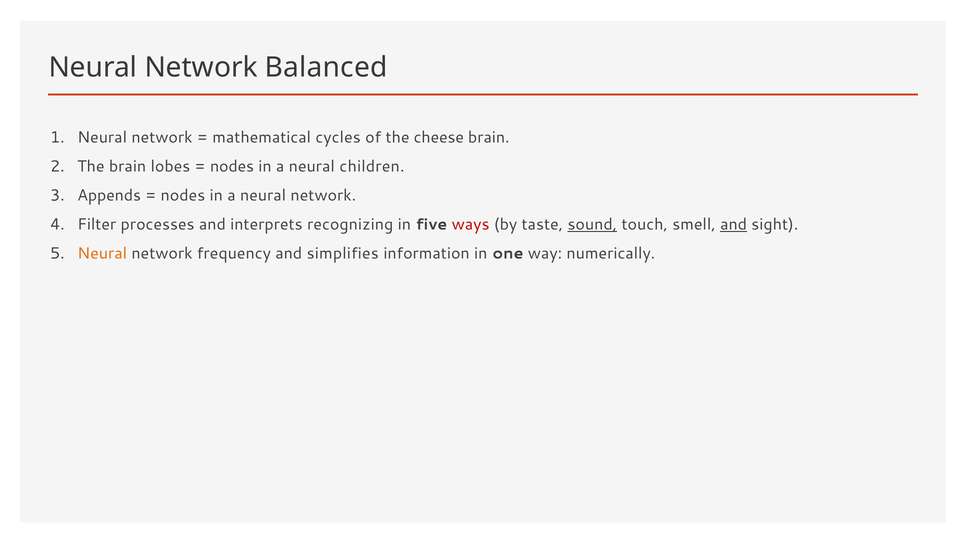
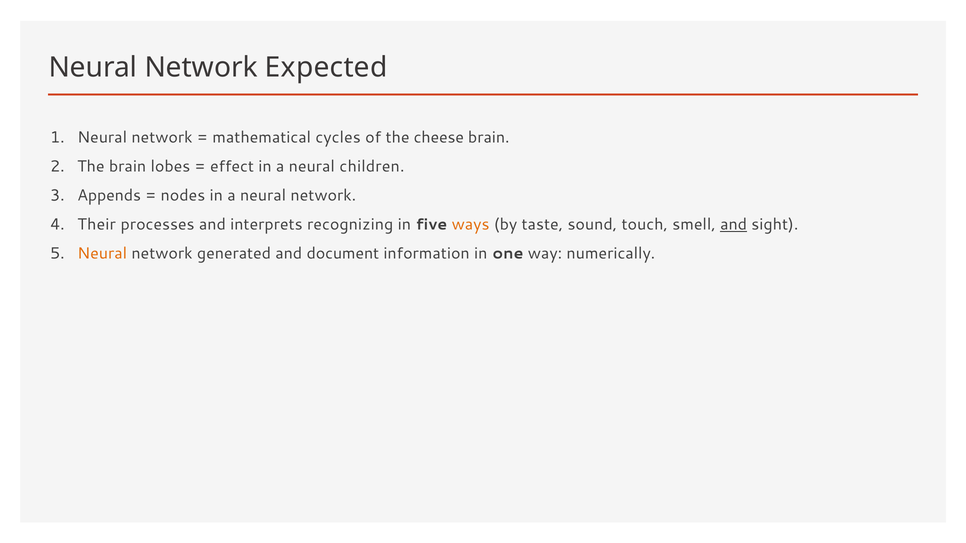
Balanced: Balanced -> Expected (326, 68)
nodes: nodes -> effect (232, 167)
Filter: Filter -> Their (97, 225)
ways colour: red -> orange (471, 225)
sound underline: present -> none (592, 225)
frequency: frequency -> generated (234, 253)
simplifies: simplifies -> document (343, 253)
